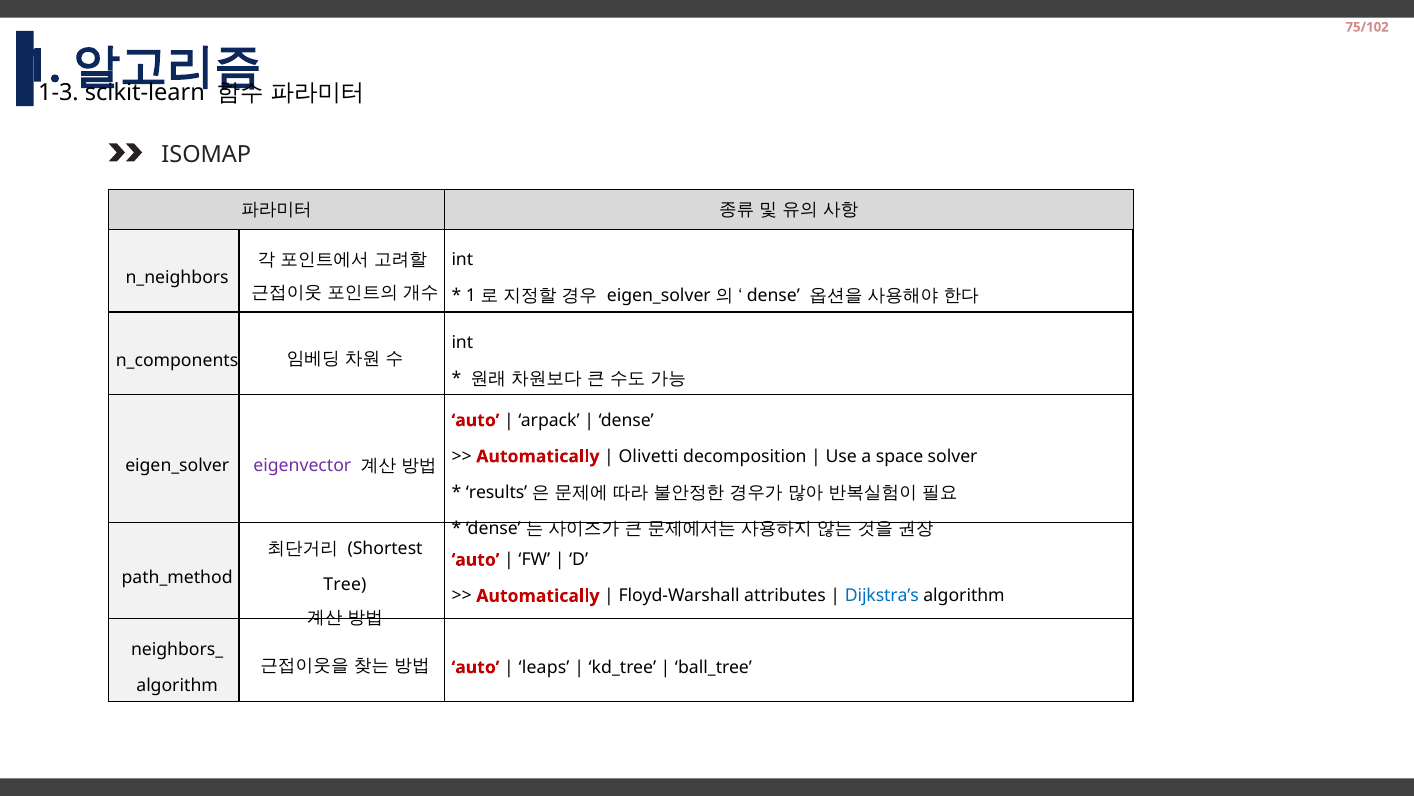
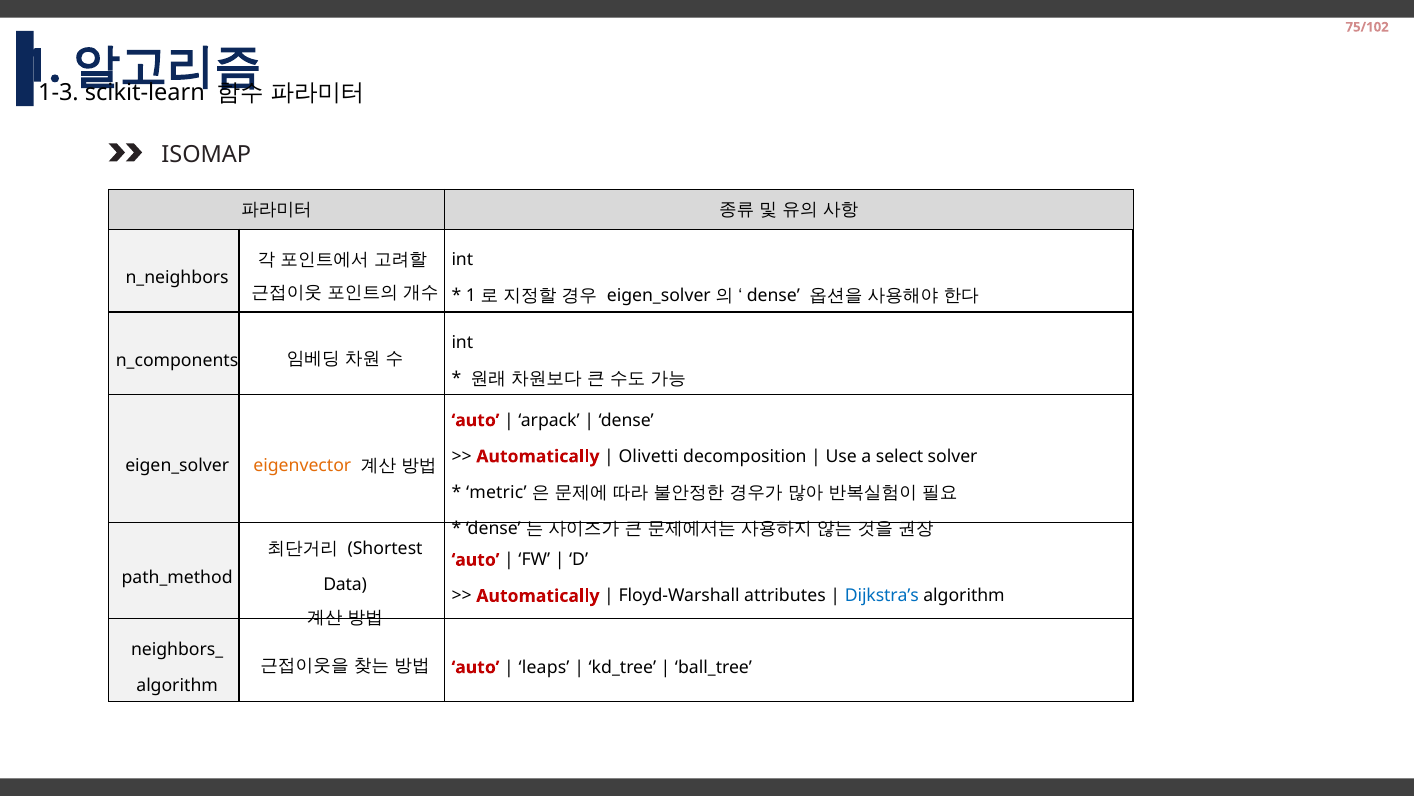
space: space -> select (900, 456)
eigenvector colour: purple -> orange (302, 466)
results: results -> metric (496, 492)
Tree: Tree -> Data (345, 584)
